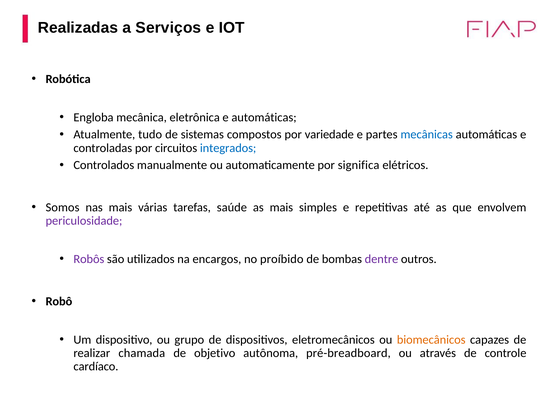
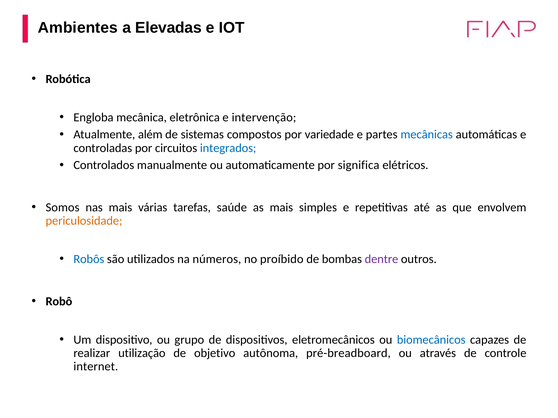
Realizadas: Realizadas -> Ambientes (78, 28)
Serviços: Serviços -> Elevadas (169, 28)
e automáticas: automáticas -> intervenção (264, 117)
tudo: tudo -> além (150, 135)
periculosidade colour: purple -> orange (84, 221)
Robôs colour: purple -> blue (89, 259)
encargos: encargos -> números (217, 259)
biomecânicos colour: orange -> blue (431, 340)
chamada: chamada -> utilização (142, 353)
cardíaco: cardíaco -> internet (96, 367)
